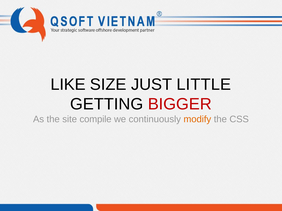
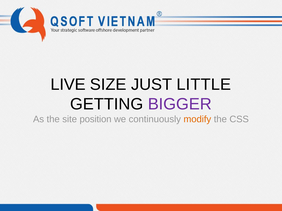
LIKE: LIKE -> LIVE (68, 85)
BIGGER colour: red -> purple (180, 104)
compile: compile -> position (96, 119)
